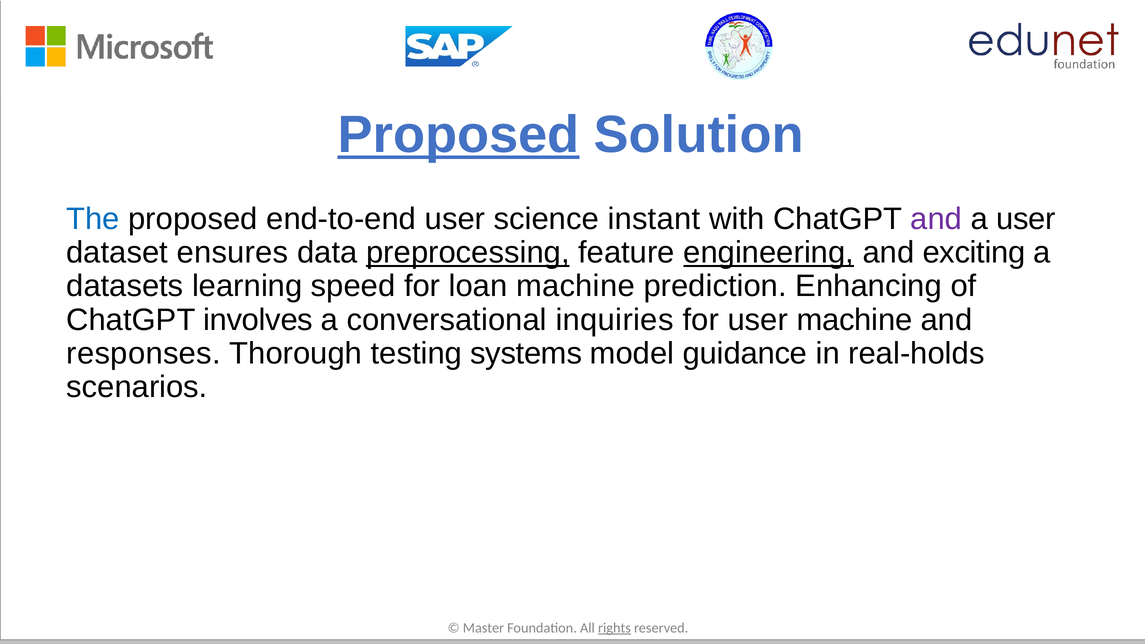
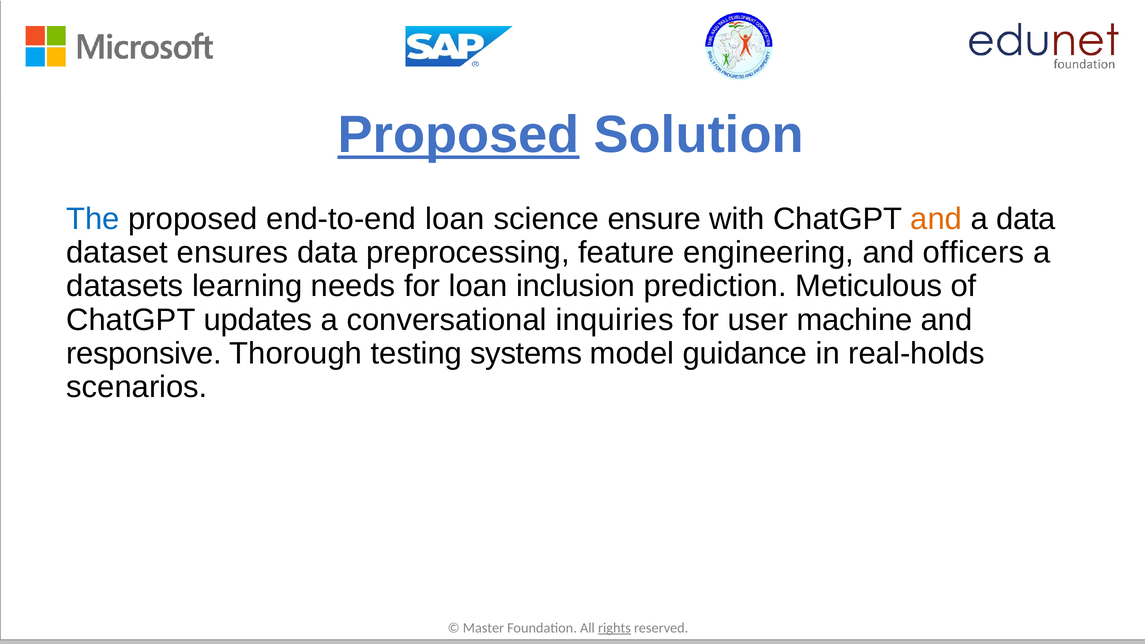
end-to-end user: user -> loan (455, 219)
instant: instant -> ensure (654, 219)
and colour: purple -> orange (936, 219)
a user: user -> data (1026, 219)
preprocessing underline: present -> none (468, 253)
engineering underline: present -> none (769, 253)
exciting: exciting -> officers (974, 253)
speed: speed -> needs (353, 286)
loan machine: machine -> inclusion (576, 286)
Enhancing: Enhancing -> Meticulous (869, 286)
involves: involves -> updates (258, 320)
responses: responses -> responsive (144, 353)
